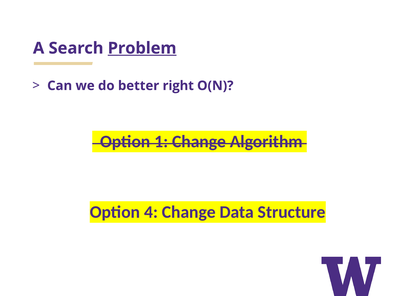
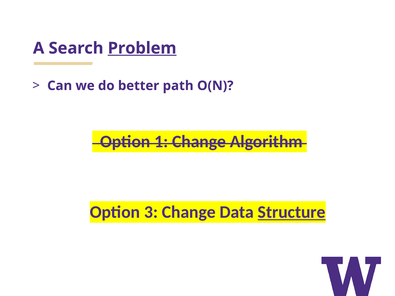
right: right -> path (178, 86)
4: 4 -> 3 (151, 212)
Structure underline: none -> present (292, 212)
